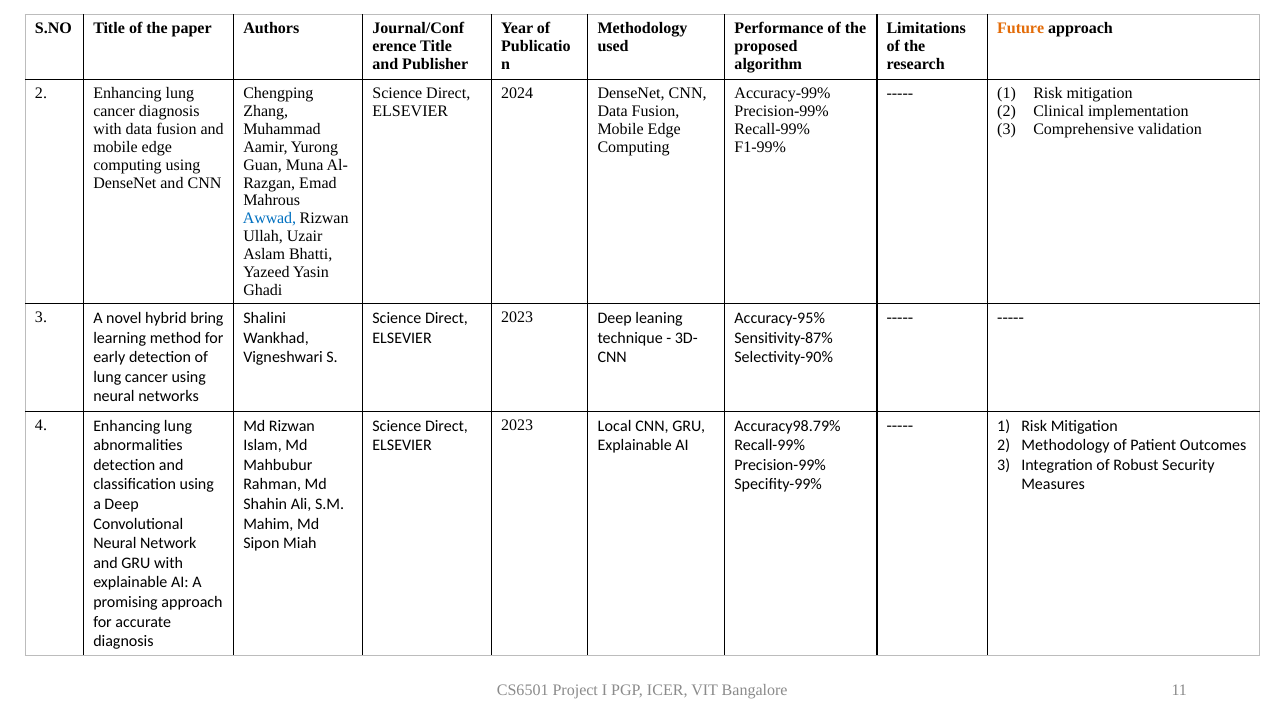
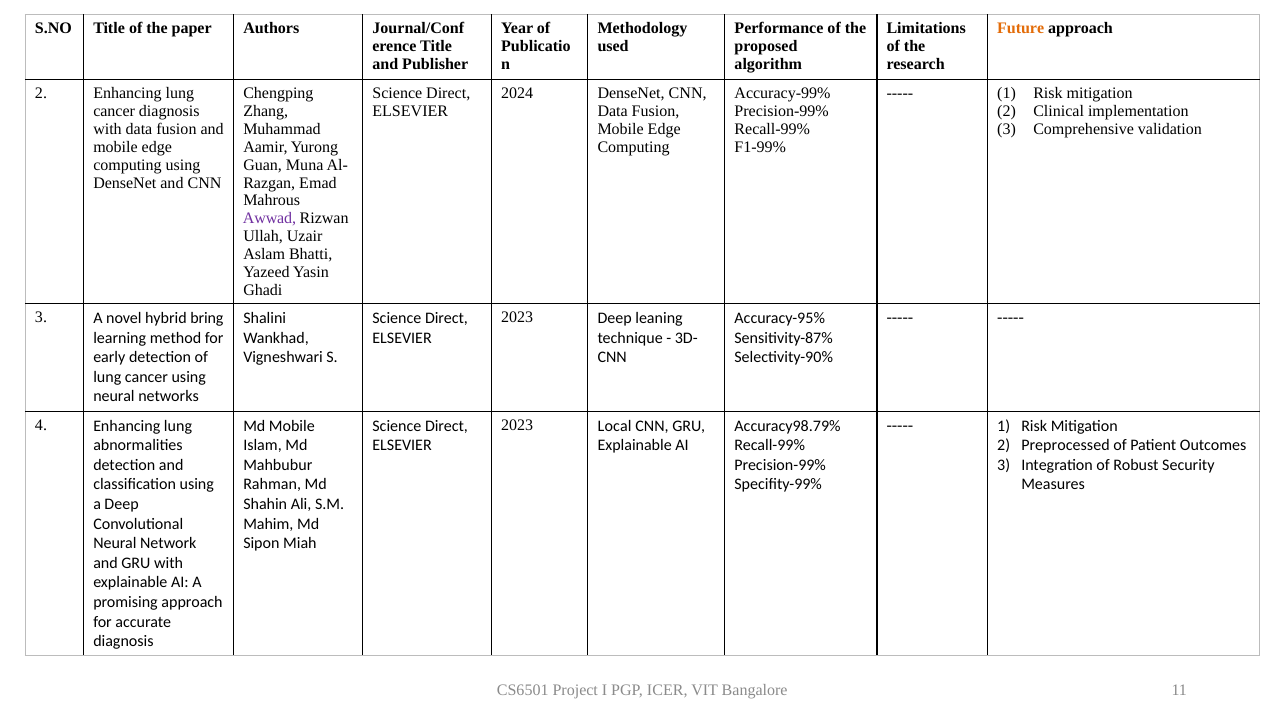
Awwad colour: blue -> purple (270, 218)
Md Rizwan: Rizwan -> Mobile (292, 426)
2 Methodology: Methodology -> Preprocessed (1066, 445)
